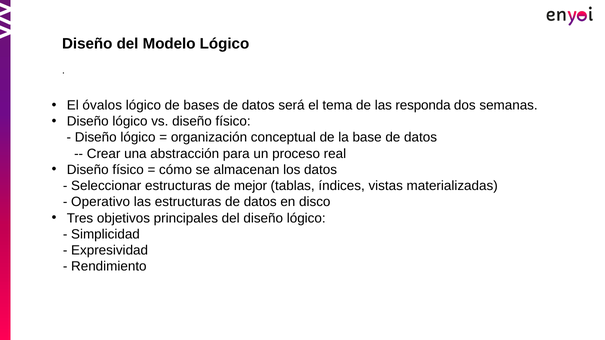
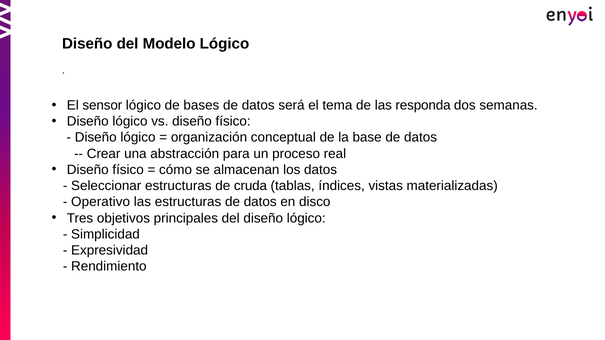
óvalos: óvalos -> sensor (102, 105)
mejor: mejor -> cruda (251, 186)
